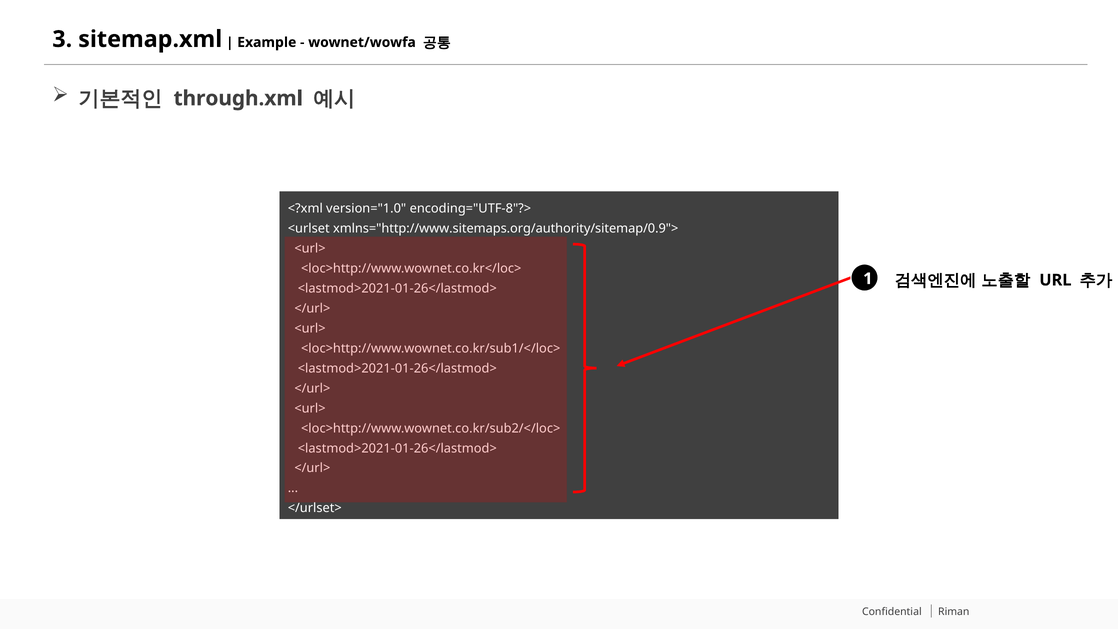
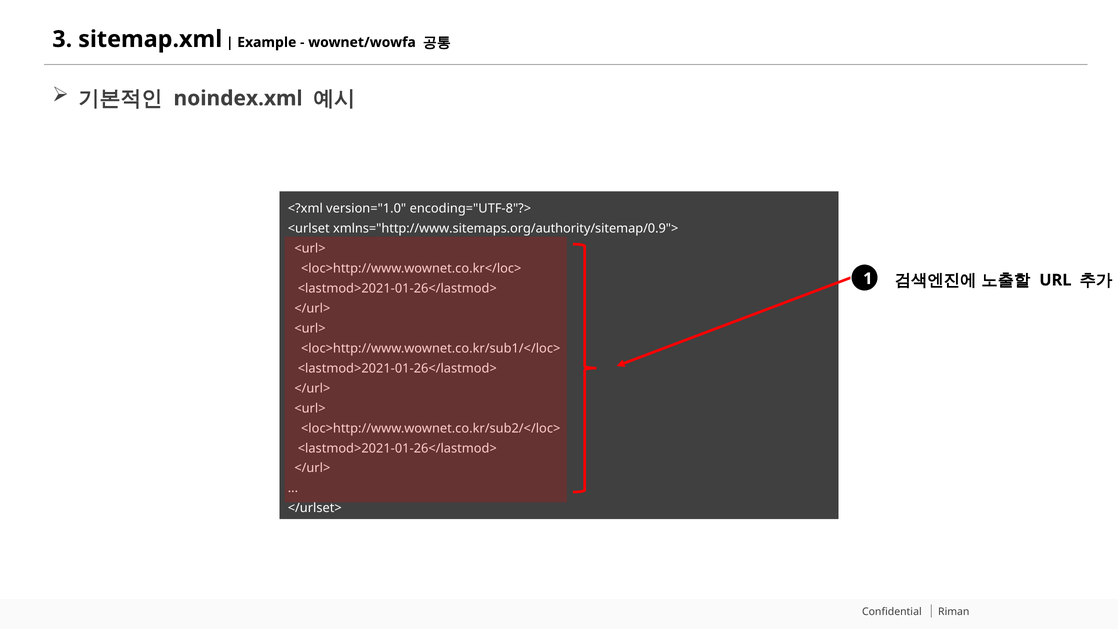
through.xml: through.xml -> noindex.xml (238, 98)
